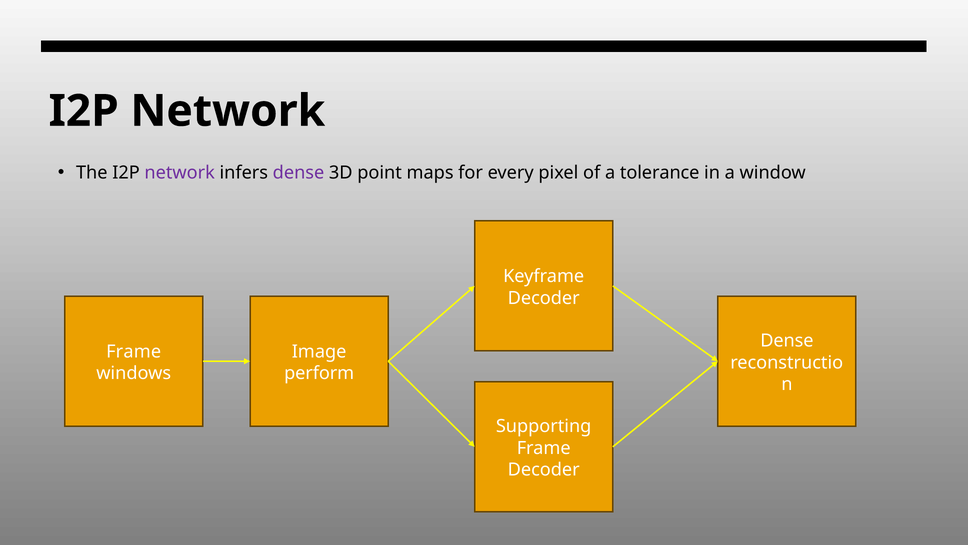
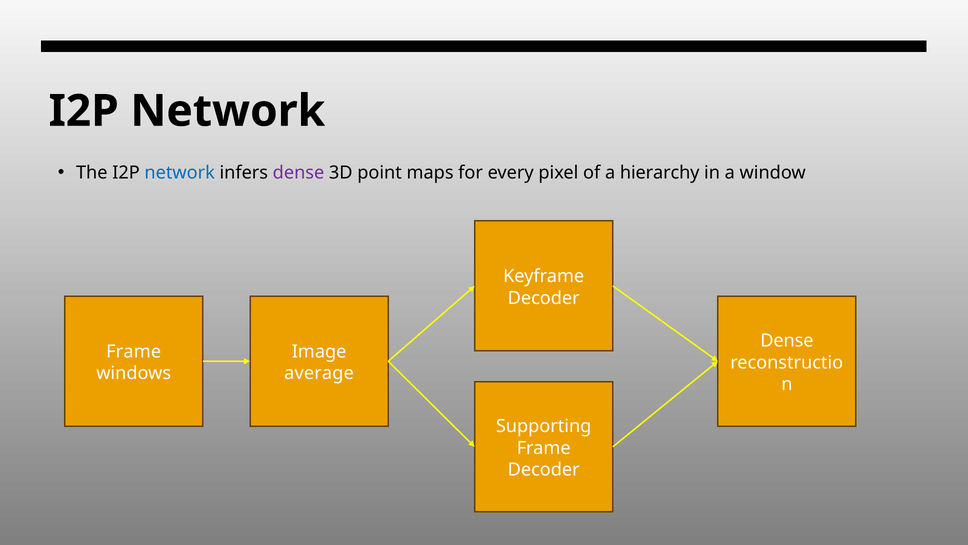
network colour: purple -> blue (180, 173)
tolerance: tolerance -> hierarchy (660, 173)
perform: perform -> average (319, 373)
